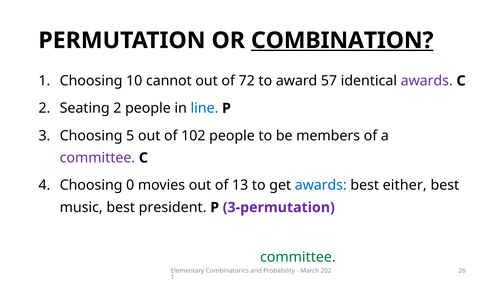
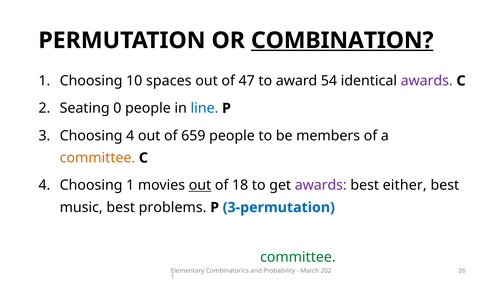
cannot: cannot -> spaces (169, 81)
72: 72 -> 47 (247, 81)
57: 57 -> 54 (329, 81)
Seating 2: 2 -> 0 (117, 108)
Choosing 5: 5 -> 4 (130, 135)
102: 102 -> 659 (193, 135)
committee colour: purple -> orange (97, 158)
Choosing 0: 0 -> 1 (130, 185)
out underline: none -> present (200, 185)
13: 13 -> 18 (240, 185)
awards colour: blue -> purple (321, 185)
best president: president -> problems (173, 207)
3-permutation colour: purple -> blue (279, 207)
